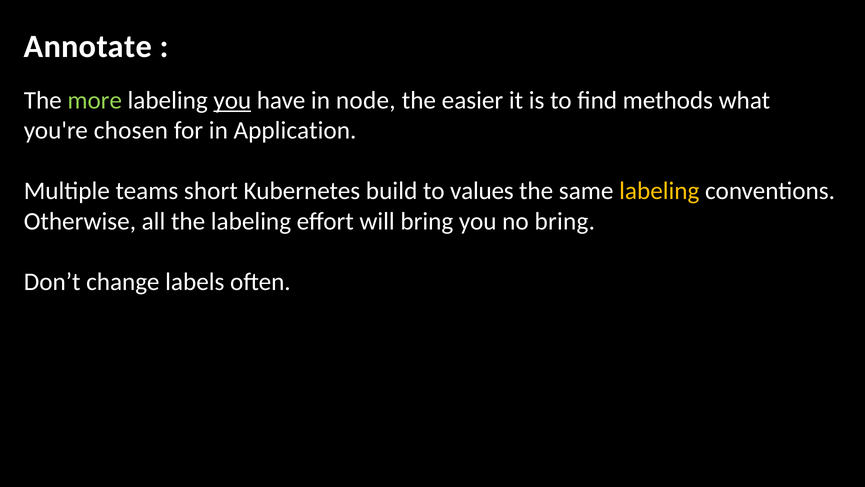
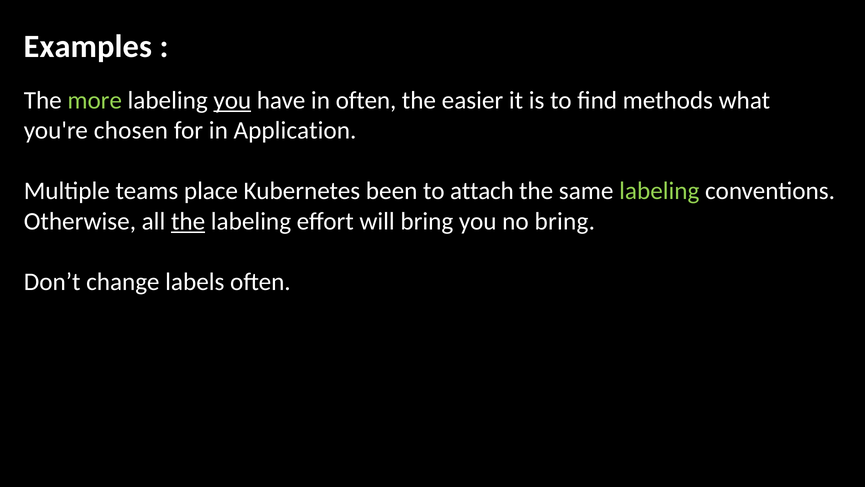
Annotate: Annotate -> Examples (88, 47)
in node: node -> often (366, 100)
short: short -> place (211, 191)
build: build -> been (392, 191)
values: values -> attach (482, 191)
labeling colour: yellow -> light green (659, 191)
the underline: none -> present (188, 221)
